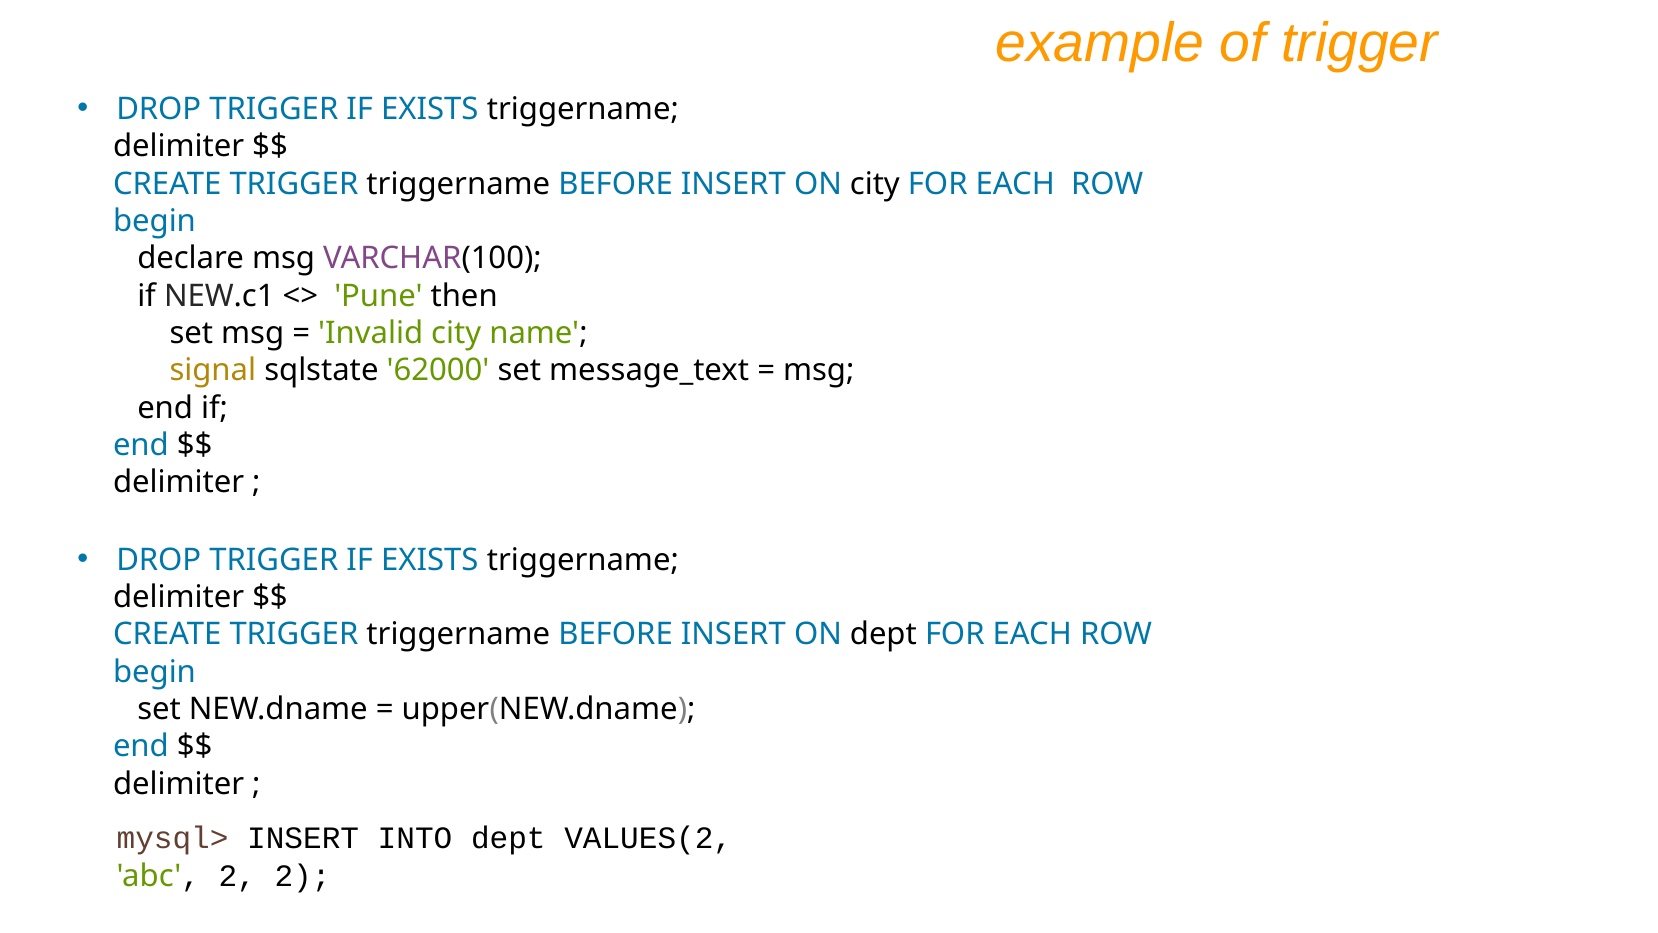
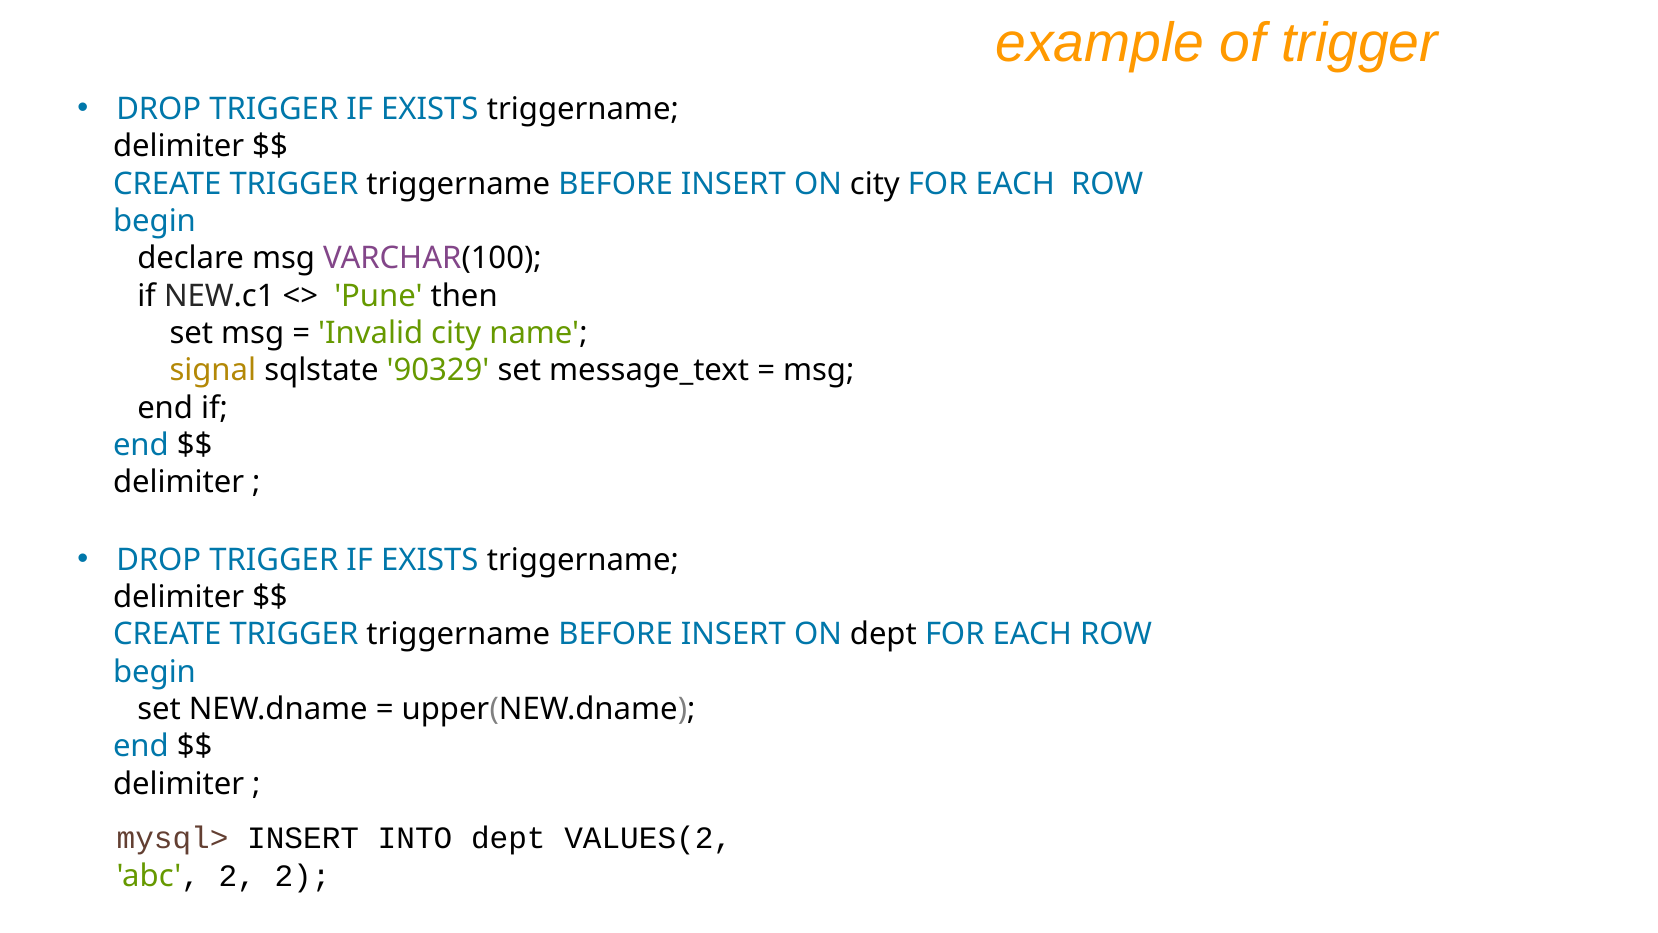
62000: 62000 -> 90329 (438, 370)
